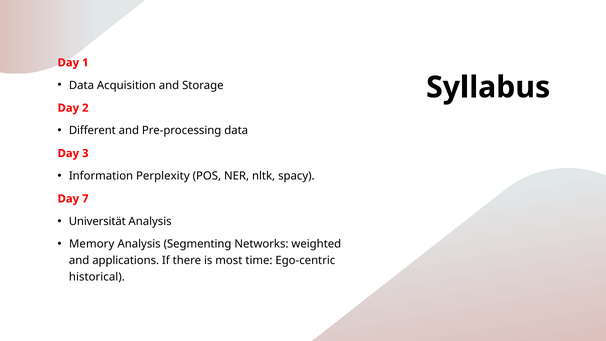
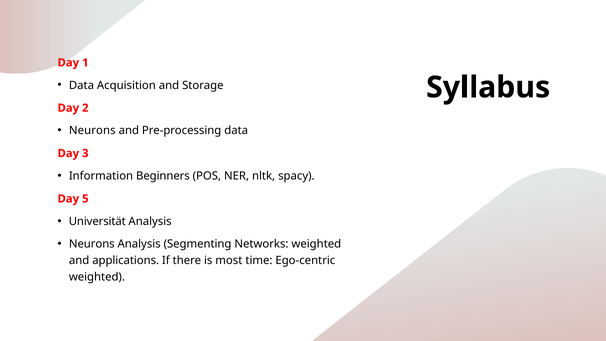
Different: Different -> Neurons (92, 131)
Perplexity: Perplexity -> Beginners (163, 176)
7: 7 -> 5 (85, 199)
Memory: Memory -> Neurons (92, 244)
historical: historical -> weighted (97, 277)
